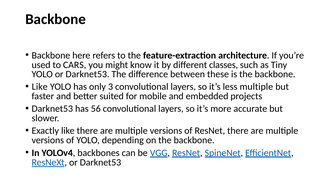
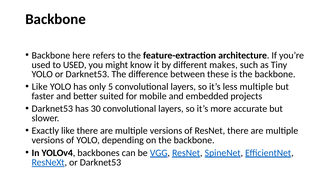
to CARS: CARS -> USED (75, 65)
classes: classes -> makes (223, 65)
3: 3 -> 5 (111, 87)
56: 56 -> 30 (96, 109)
